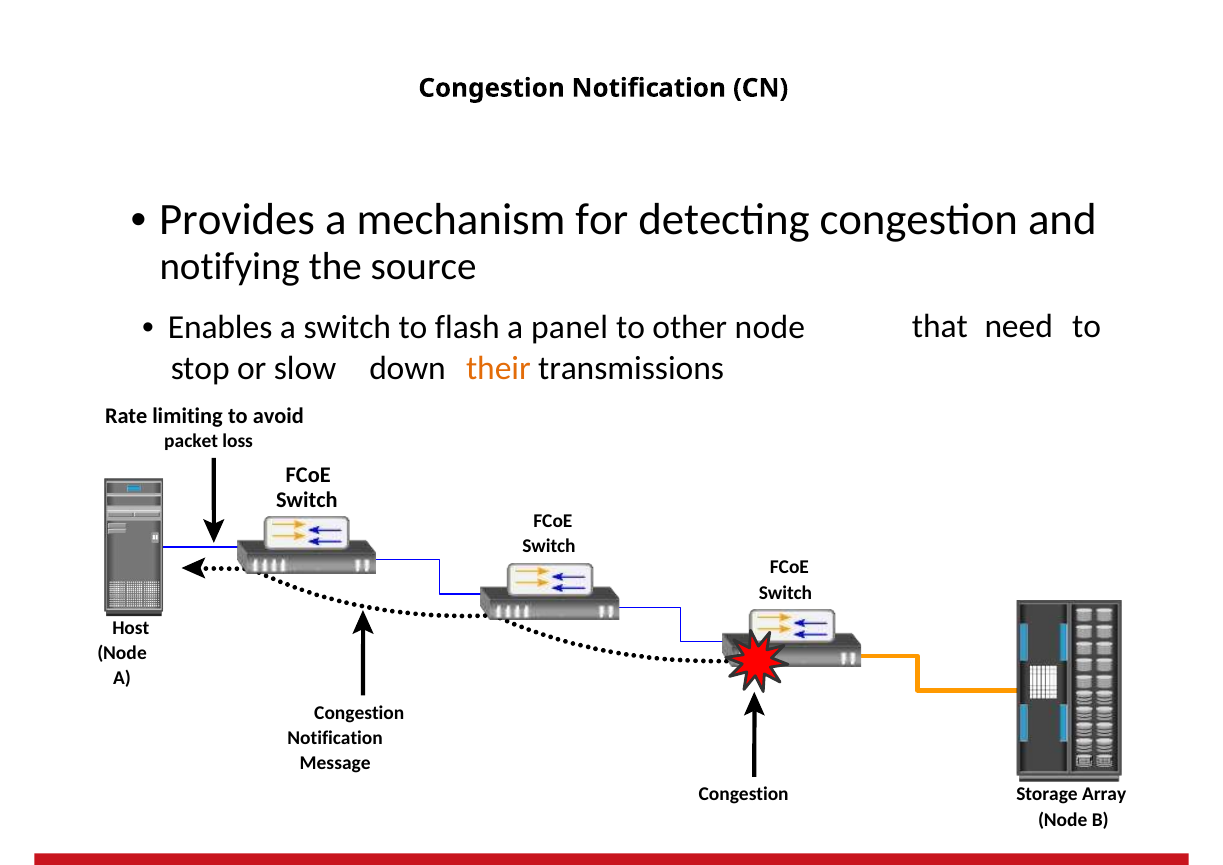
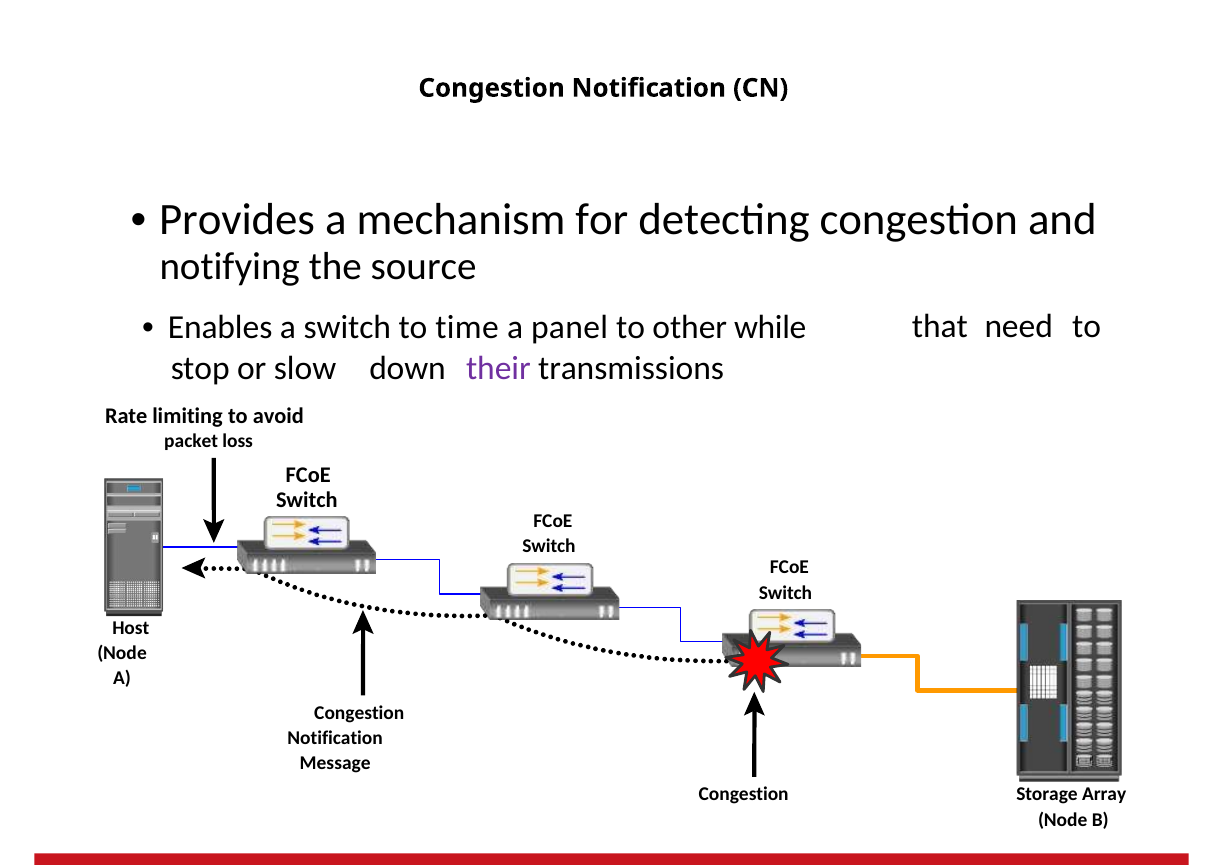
flash: flash -> time (467, 327)
other node: node -> while (770, 327)
their colour: orange -> purple (498, 368)
